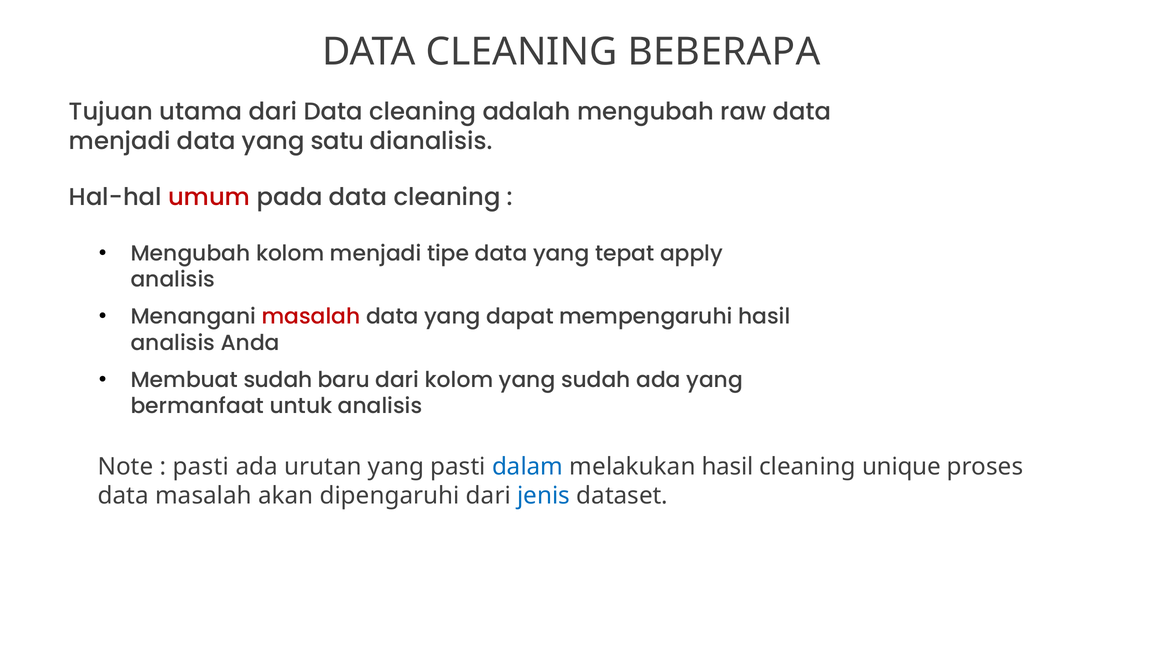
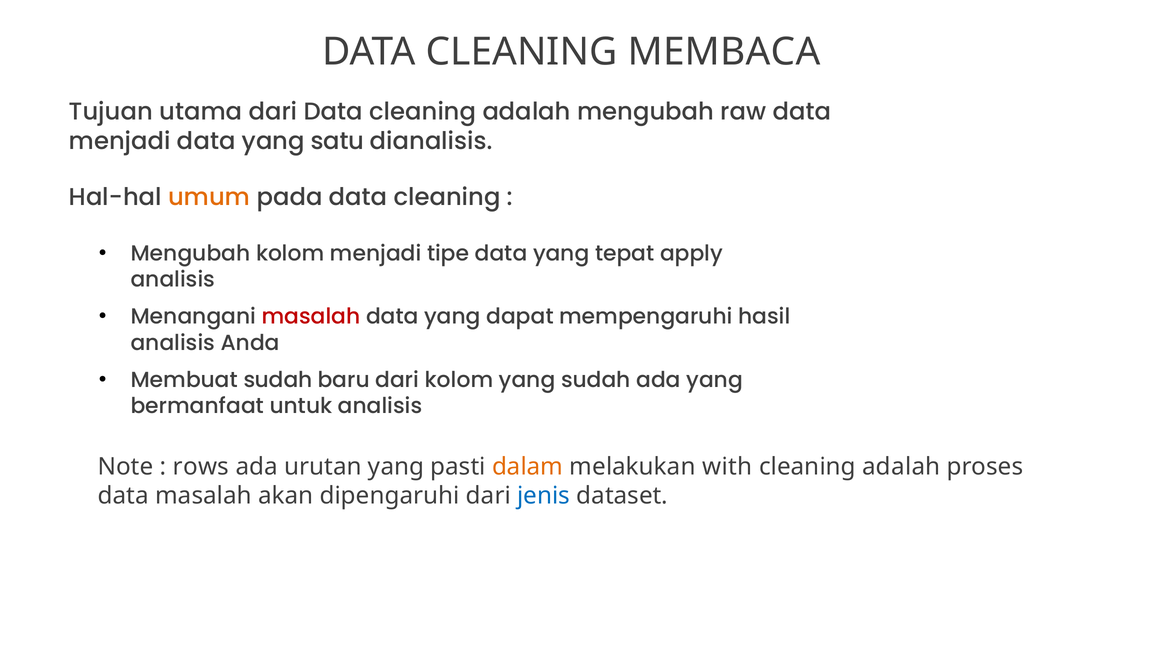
BEBERAPA: BEBERAPA -> MEMBACA (724, 52)
umum colour: red -> orange (209, 197)
pasti: pasti -> rows (201, 467)
dalam colour: blue -> orange (528, 467)
melakukan hasil: hasil -> with (727, 467)
unique: unique -> adalah (901, 467)
